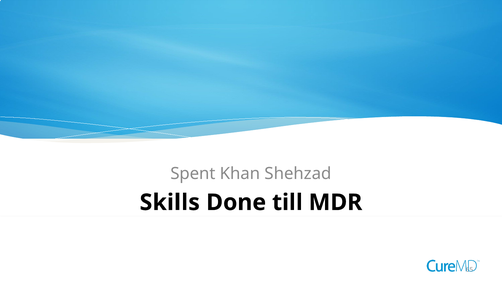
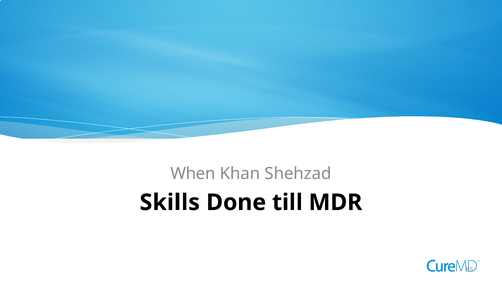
Spent: Spent -> When (193, 173)
